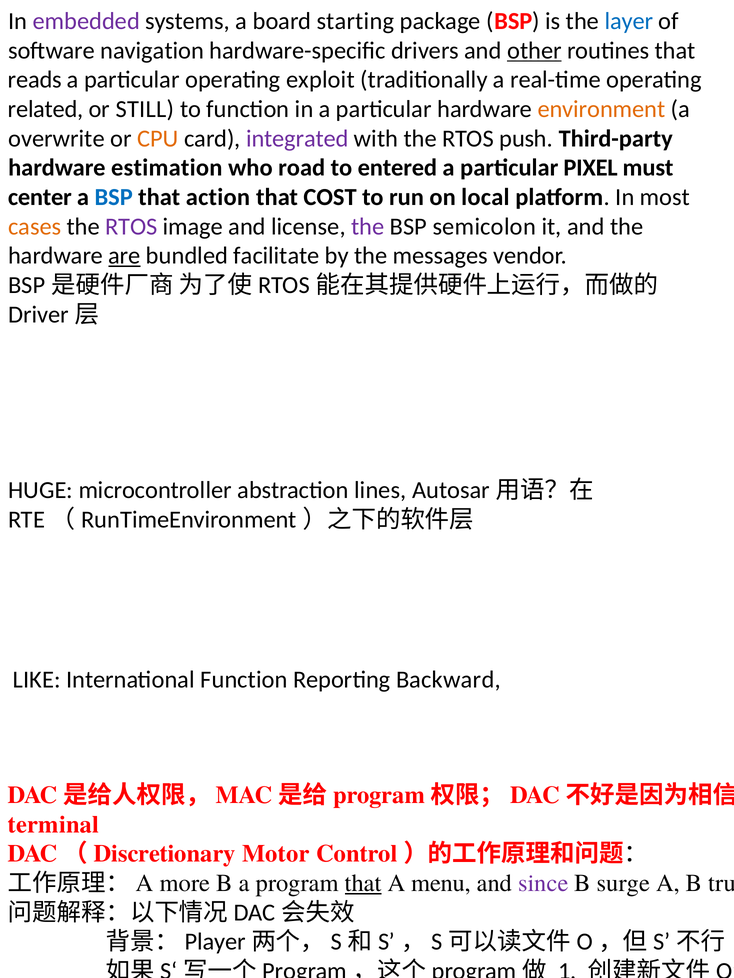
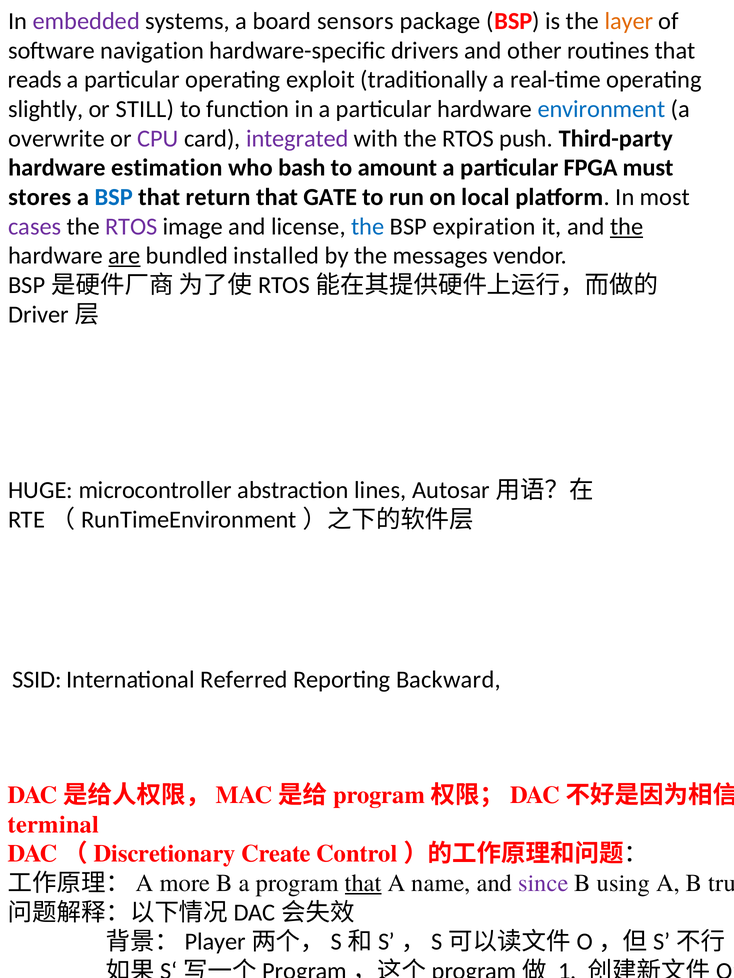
starting: starting -> sensors (355, 21)
layer colour: blue -> orange (629, 21)
other underline: present -> none (534, 51)
related: related -> slightly (46, 109)
environment colour: orange -> blue (601, 109)
CPU colour: orange -> purple (158, 139)
road: road -> bash (302, 168)
entered: entered -> amount (397, 168)
PIXEL: PIXEL -> FPGA (591, 168)
center: center -> stores (40, 197)
action: action -> return (218, 197)
COST: COST -> GATE (330, 197)
cases colour: orange -> purple (35, 227)
the colour: purple -> blue (368, 227)
semicolon: semicolon -> expiration (484, 227)
the underline: none -> present (627, 227)
facilitate: facilitate -> installed (276, 256)
LIKE: LIKE -> SSID (37, 680)
International Function: Function -> Referred (244, 680)
Motor: Motor -> Create (276, 854)
menu: menu -> name (441, 884)
surge: surge -> using (623, 884)
